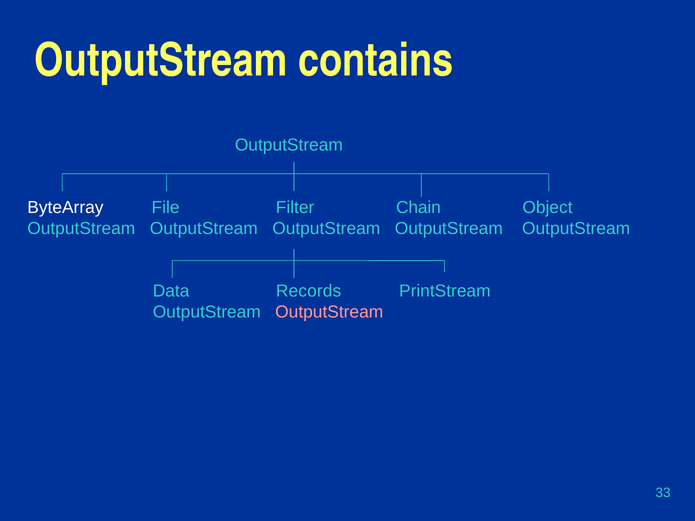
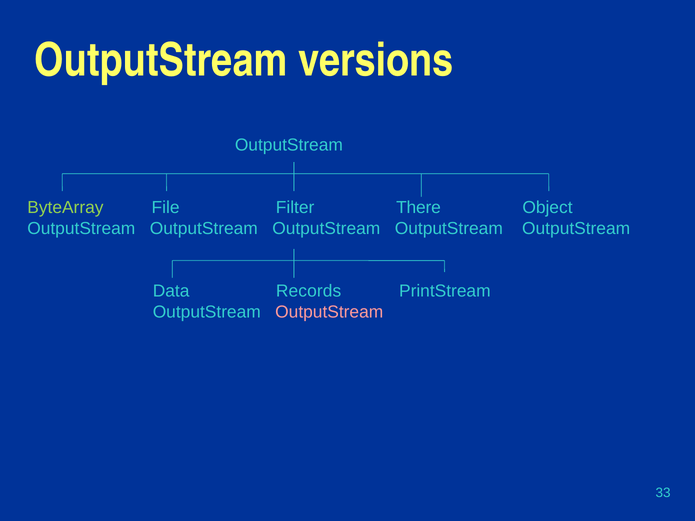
contains: contains -> versions (376, 61)
ByteArray colour: white -> light green (65, 208)
Chain: Chain -> There (418, 208)
